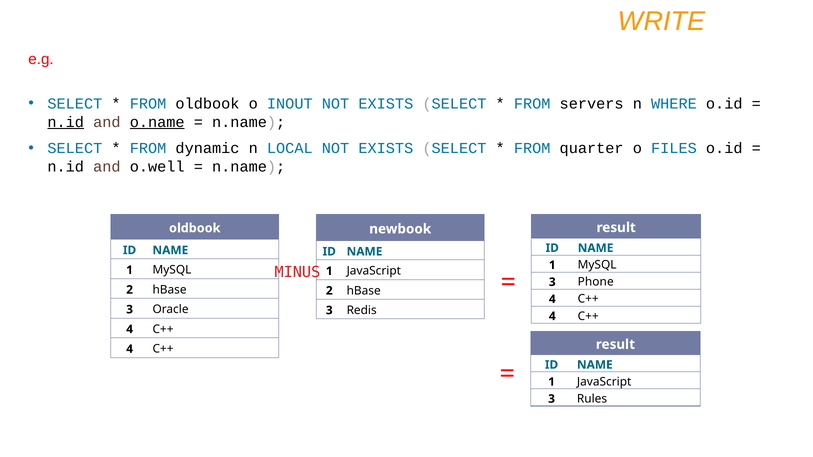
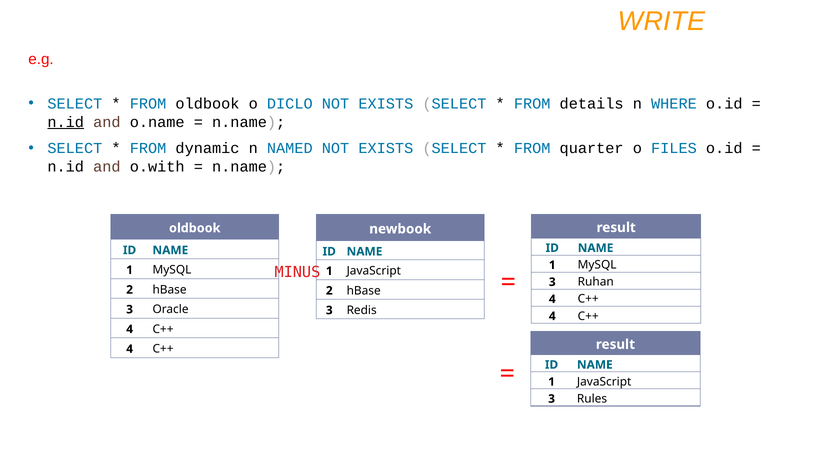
INOUT: INOUT -> DICLO (290, 104)
servers: servers -> details (592, 104)
o.name underline: present -> none (157, 122)
LOCAL: LOCAL -> NAMED (290, 148)
o.well: o.well -> o.with (157, 167)
Phone: Phone -> Ruhan (596, 282)
